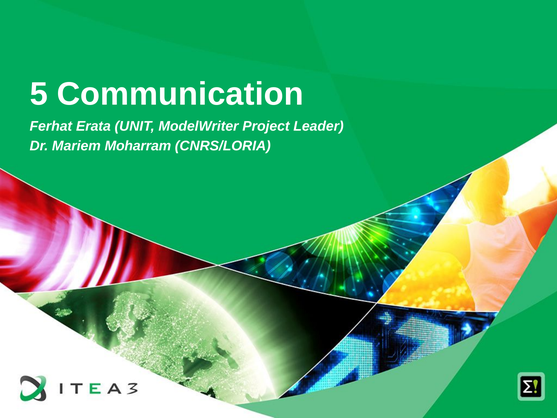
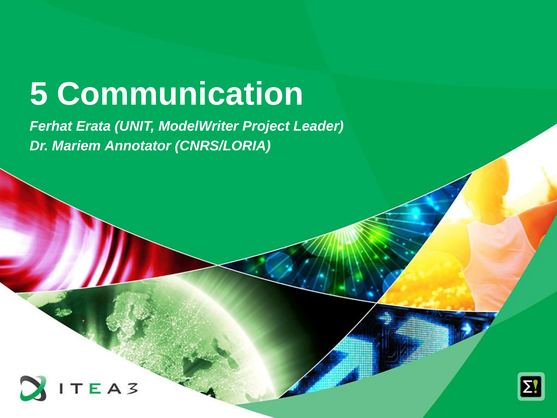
Moharram: Moharram -> Annotator (138, 146)
